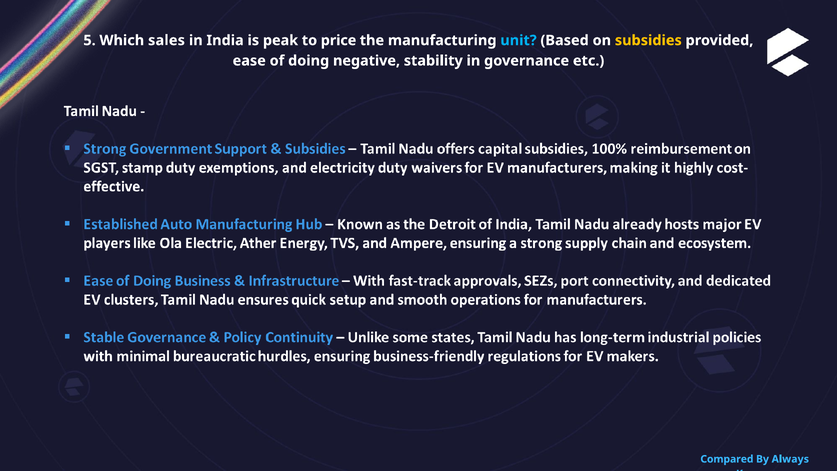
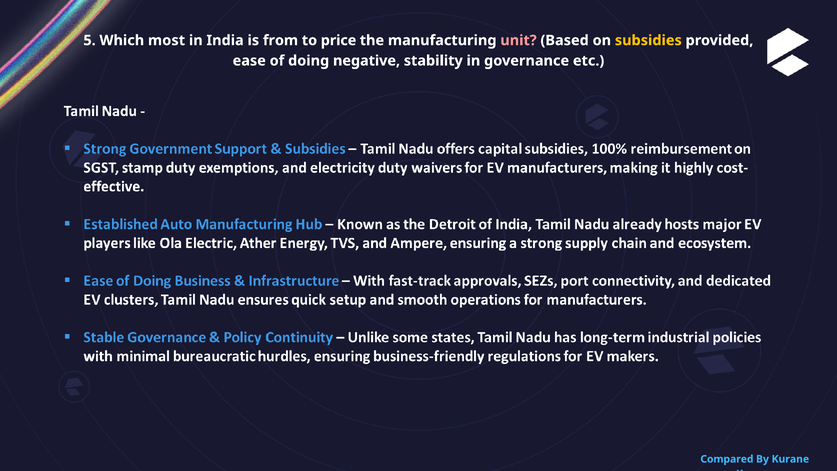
sales: sales -> most (167, 40)
peak: peak -> from (281, 40)
unit colour: light blue -> pink (518, 40)
By Always: Always -> Kurane (790, 459)
